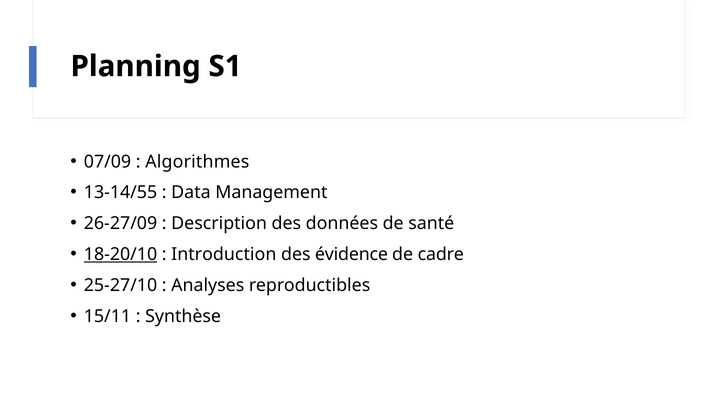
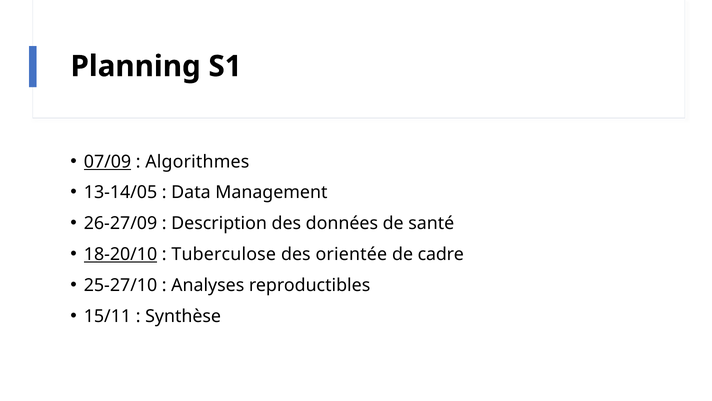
07/09 underline: none -> present (107, 161)
13-14/55: 13-14/55 -> 13-14/05 (121, 192)
Introduction: Introduction -> Tuberculose (224, 254)
évidence: évidence -> orientée (351, 254)
